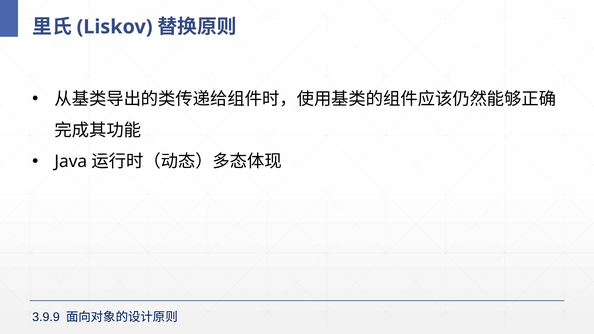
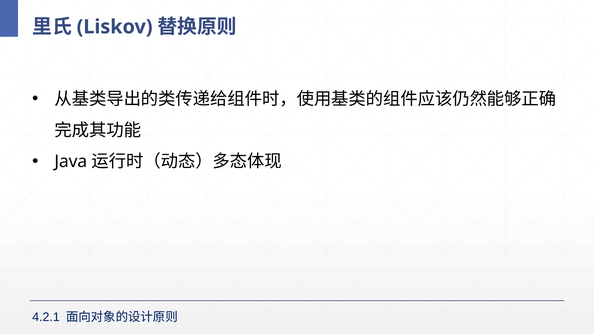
3.9.9: 3.9.9 -> 4.2.1 (46, 317)
